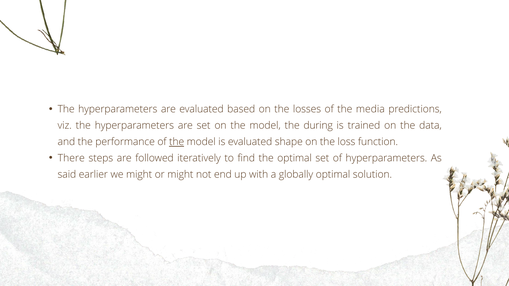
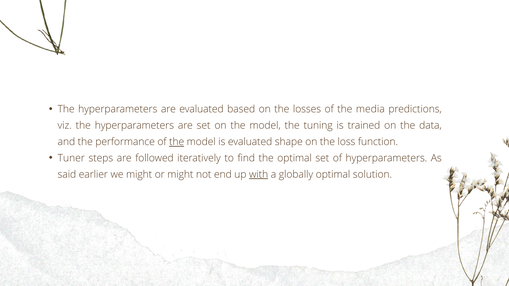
during: during -> tuning (318, 126)
There: There -> Tuner (71, 158)
with underline: none -> present (259, 175)
